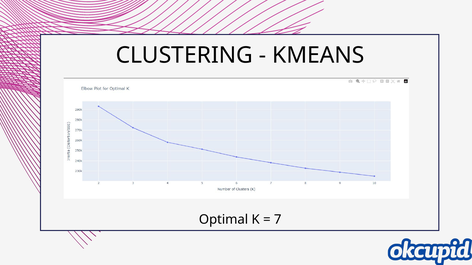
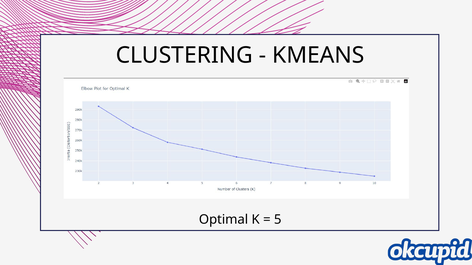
7: 7 -> 5 (278, 220)
